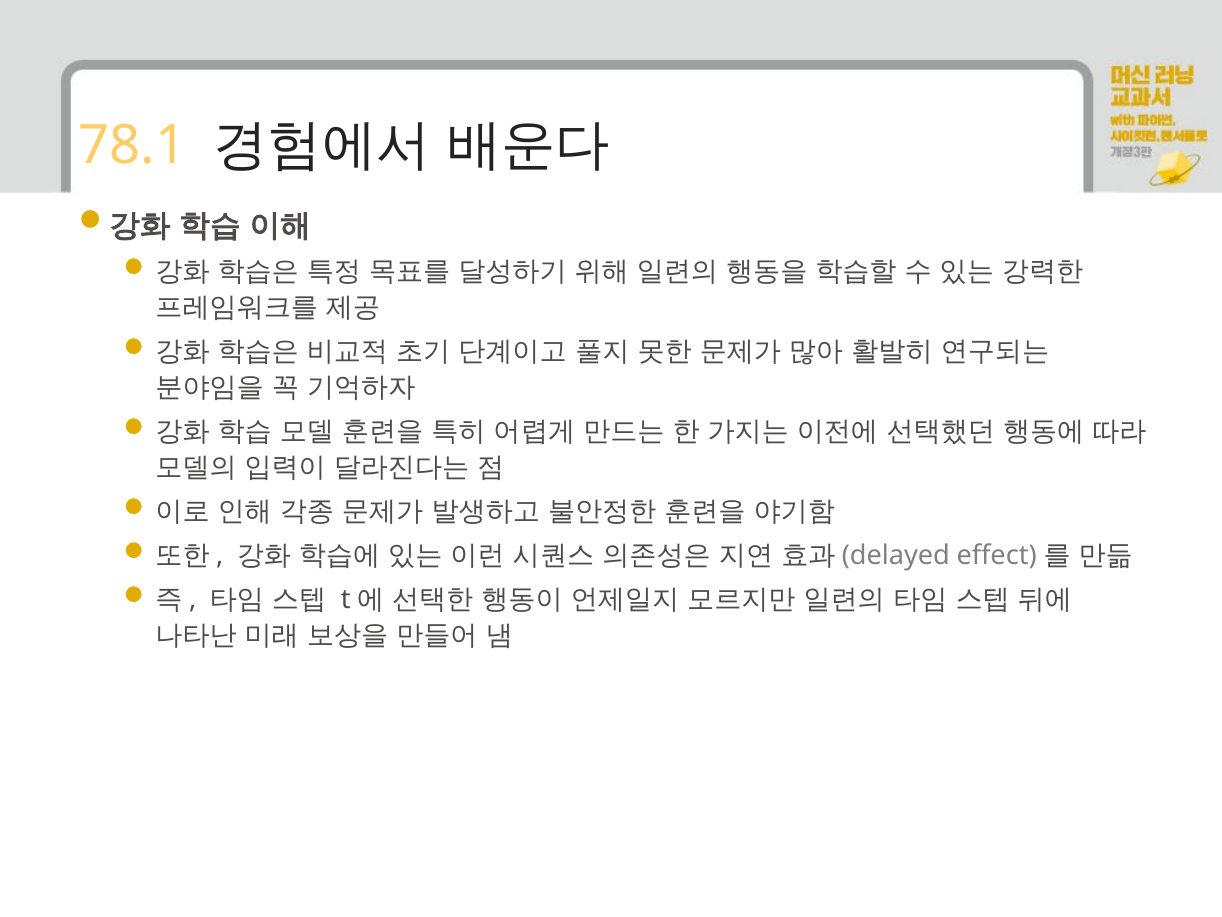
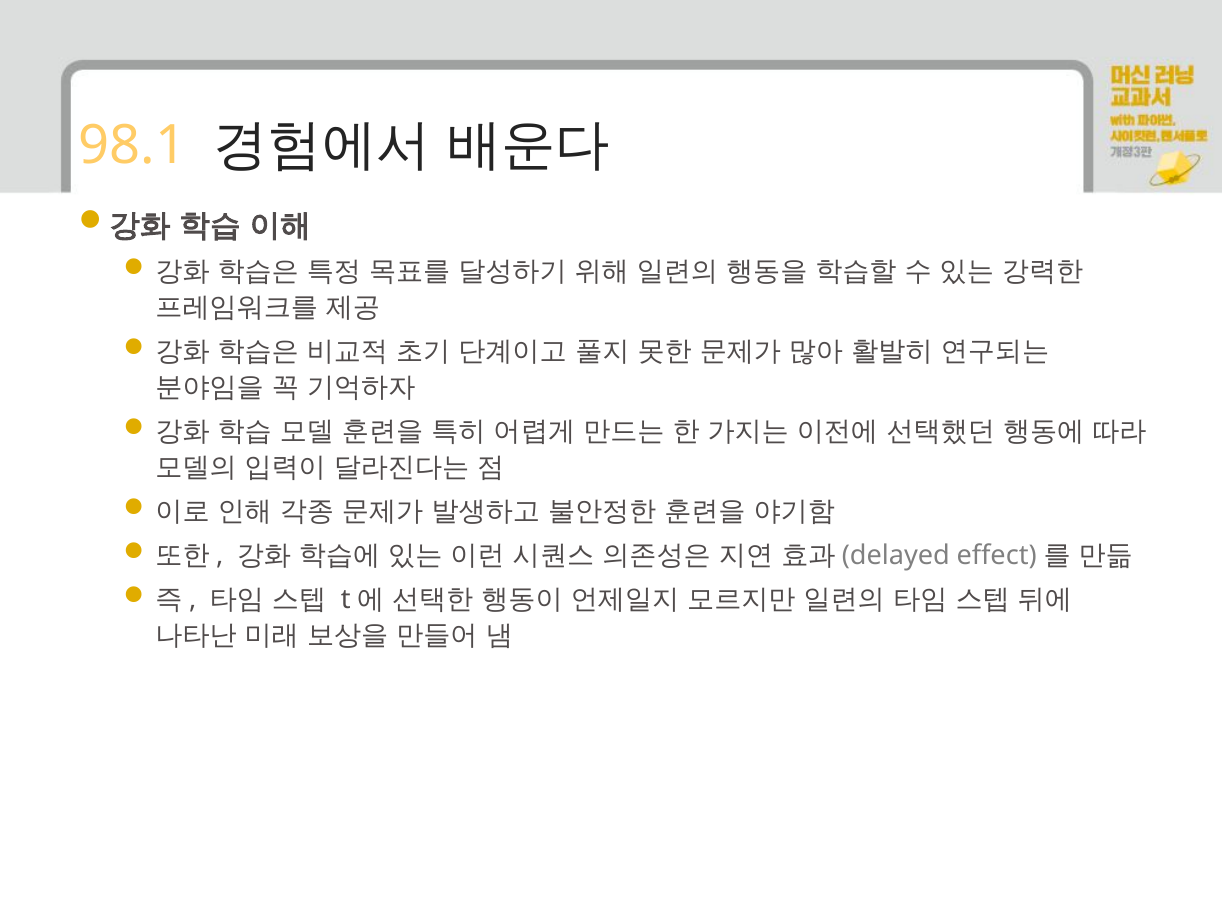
78.1: 78.1 -> 98.1 (132, 145)
